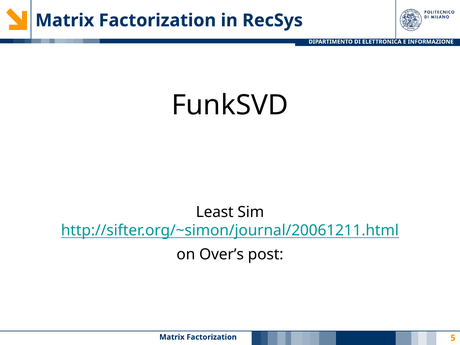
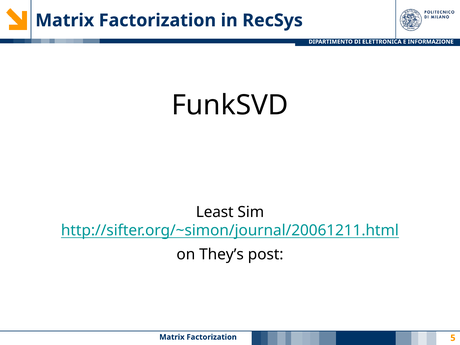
Over’s: Over’s -> They’s (222, 255)
